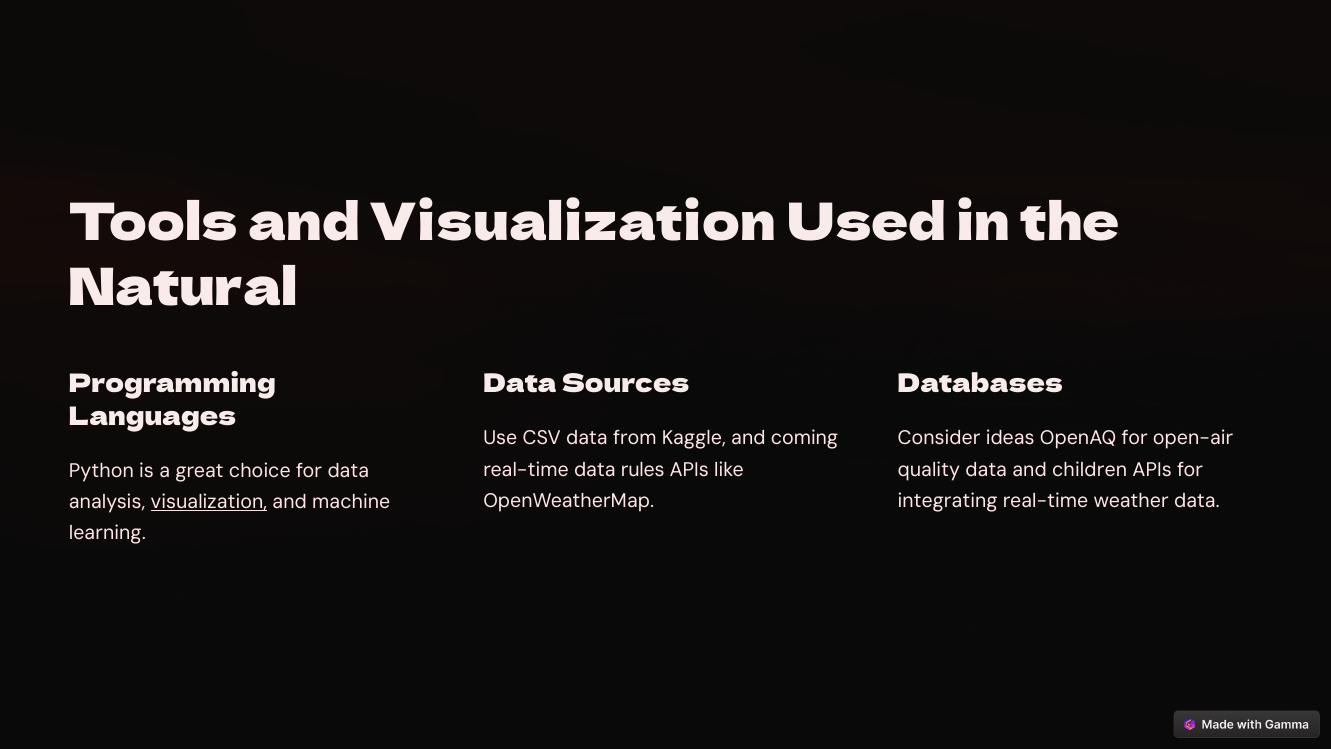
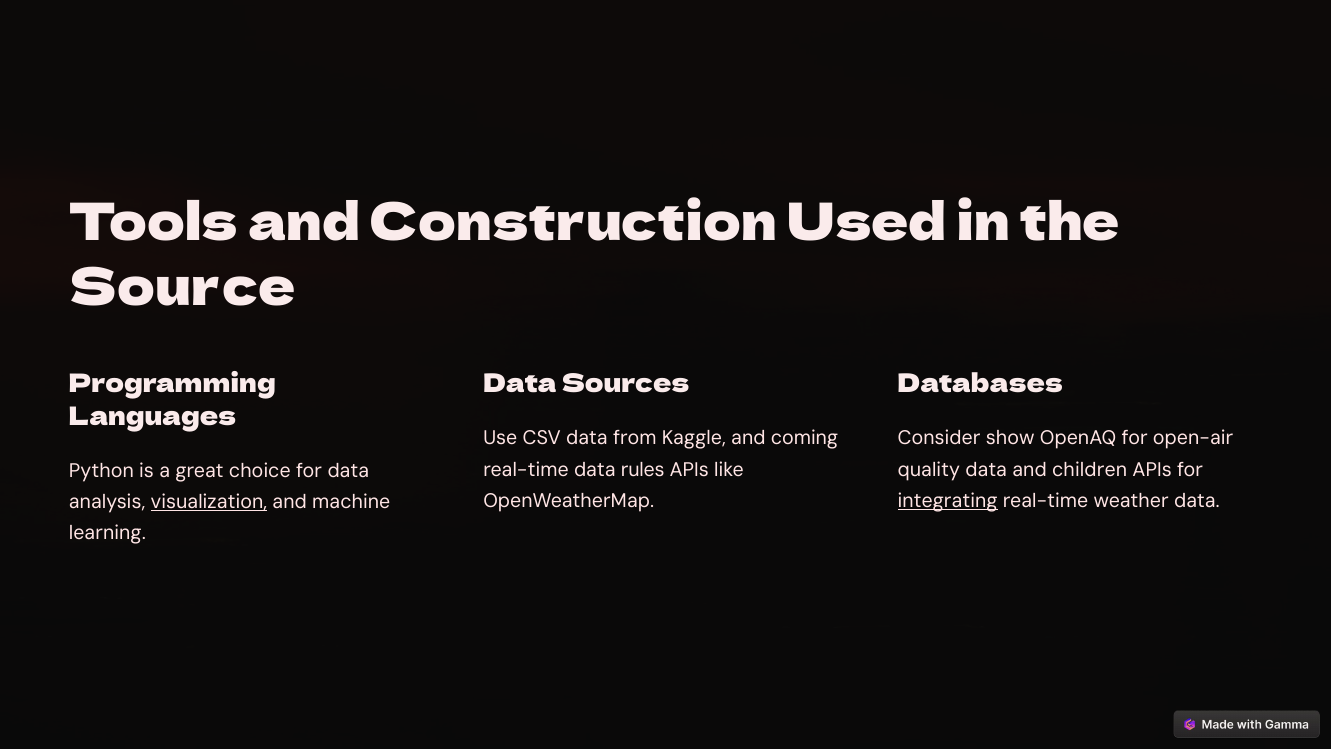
and Visualization: Visualization -> Construction (574, 224)
Natural: Natural -> Source (183, 289)
ideas: ideas -> show (1010, 438)
integrating underline: none -> present (948, 501)
